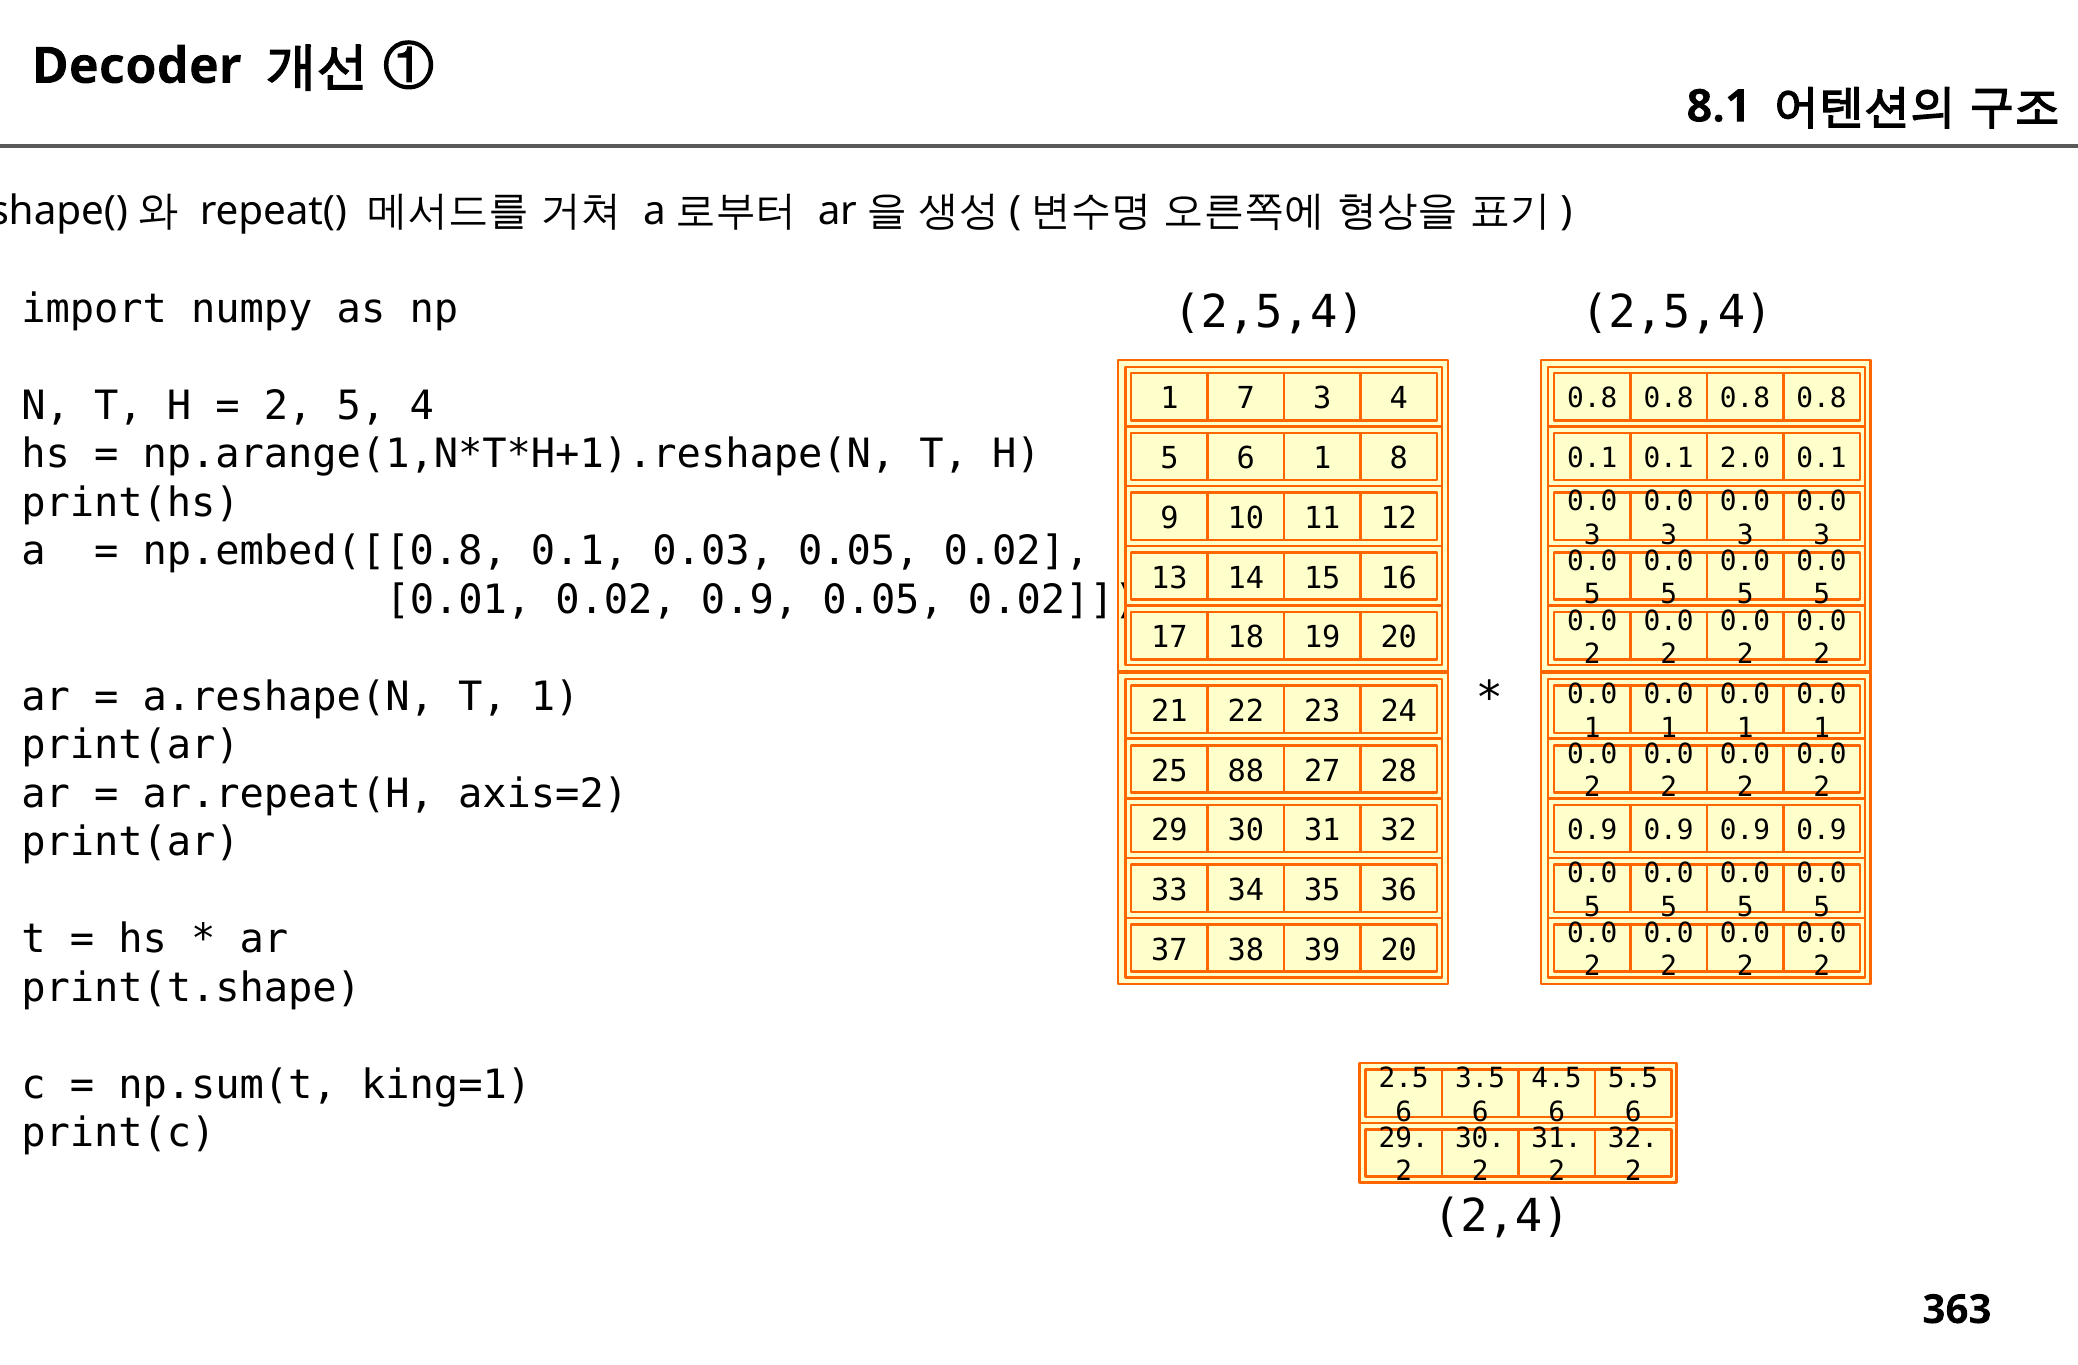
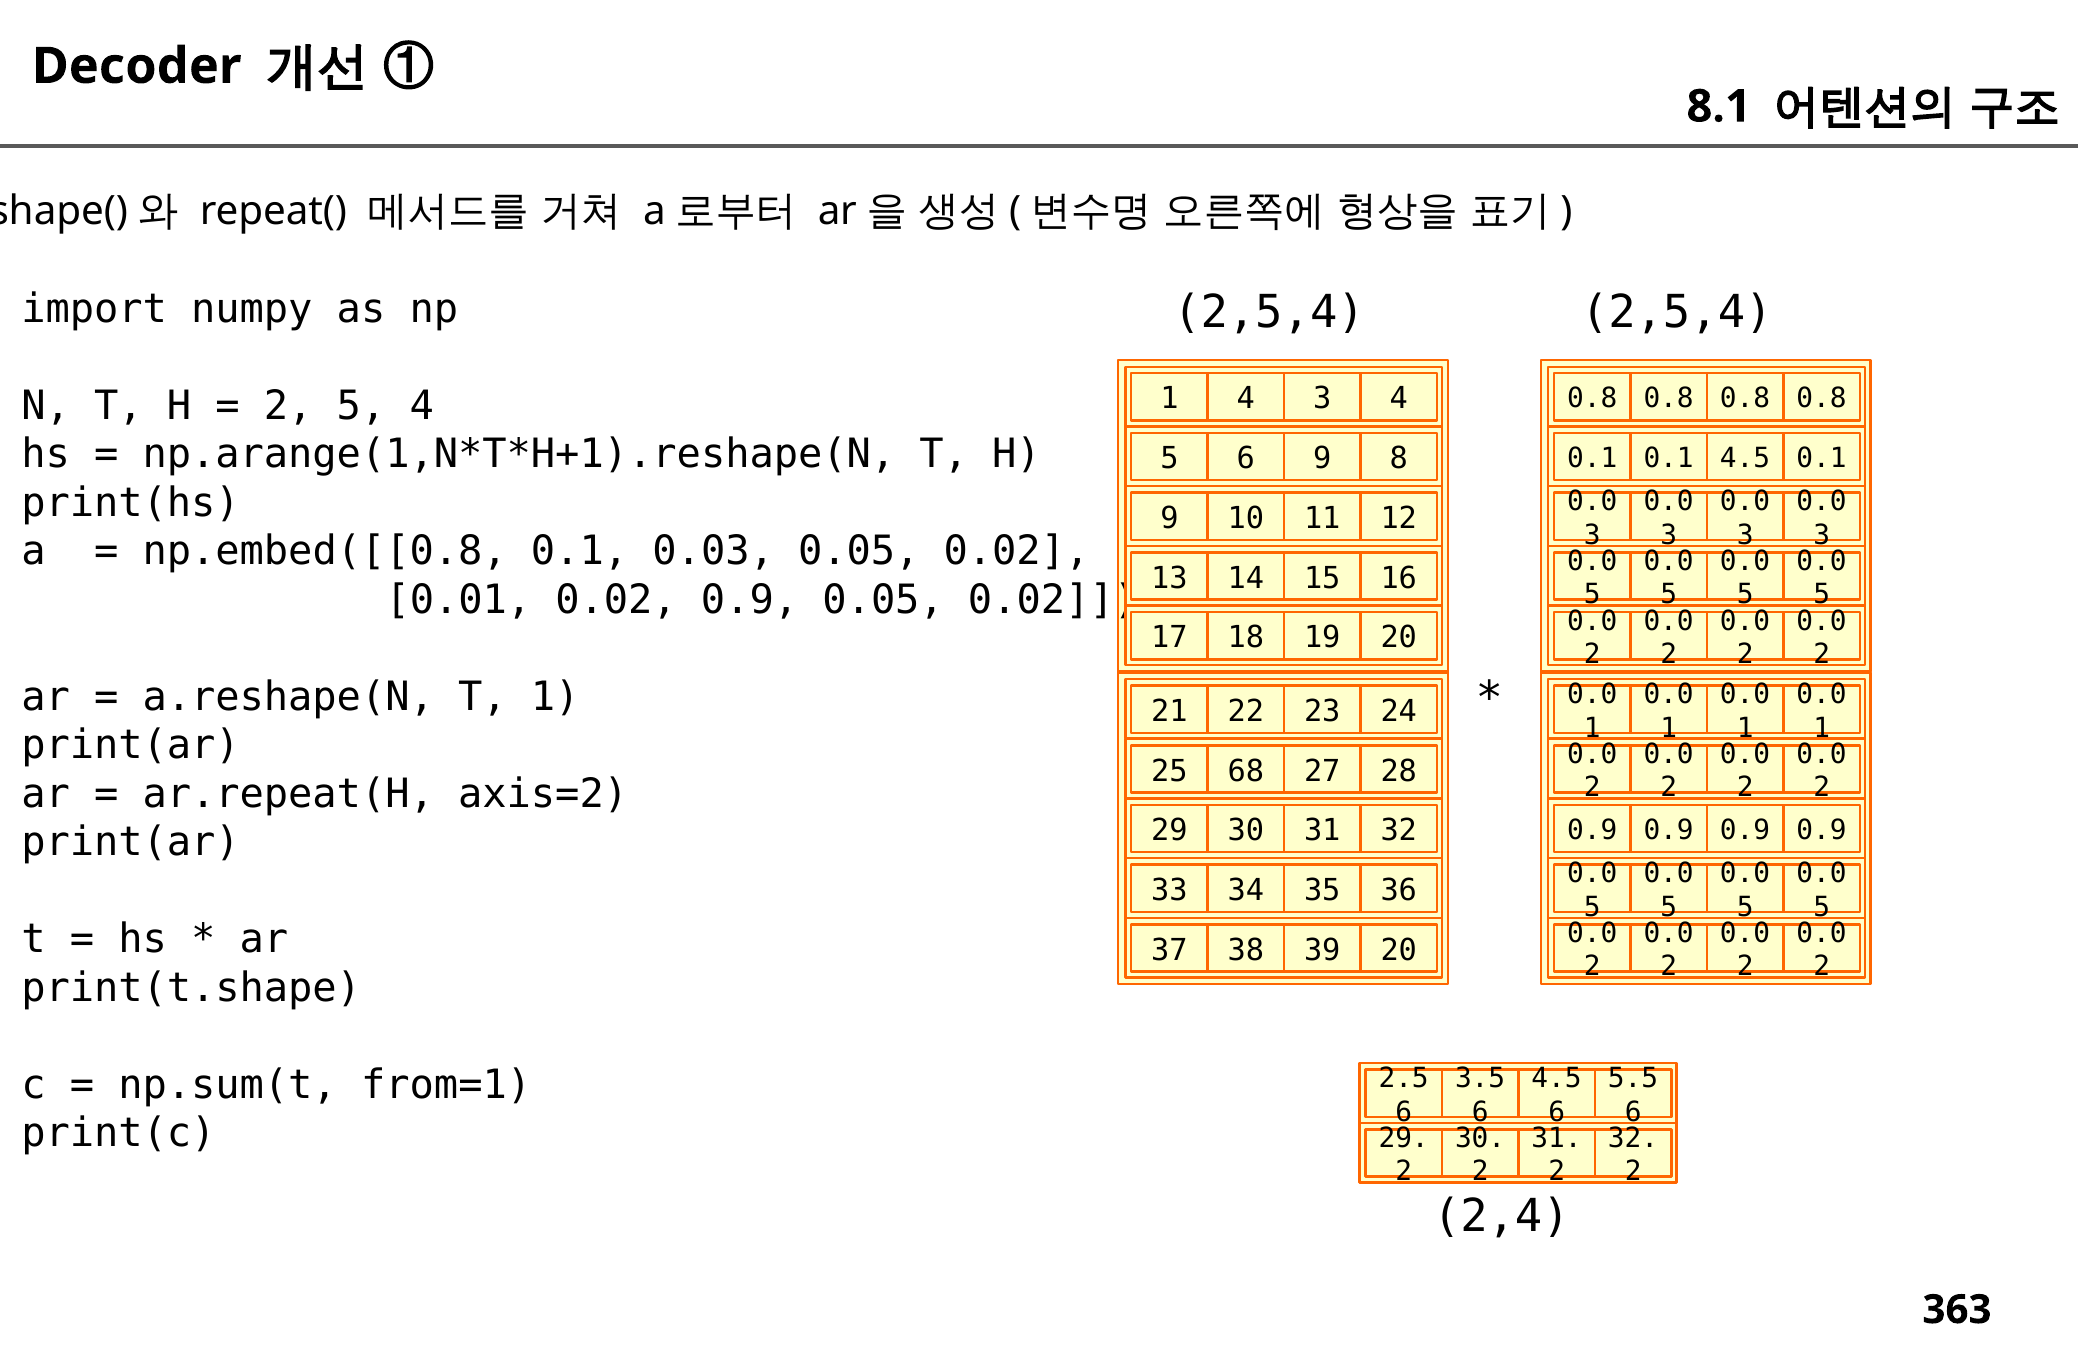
1 7: 7 -> 4 (1246, 399)
6 1: 1 -> 9 (1322, 459)
0.1 2.0: 2.0 -> 4.5 (1745, 459)
88: 88 -> 68 (1246, 771)
king=1: king=1 -> from=1 (446, 1085)
